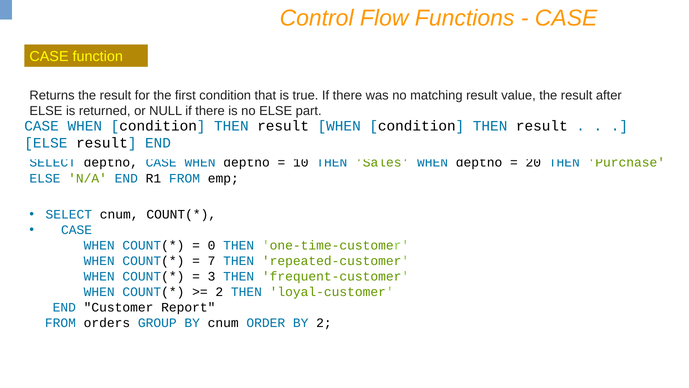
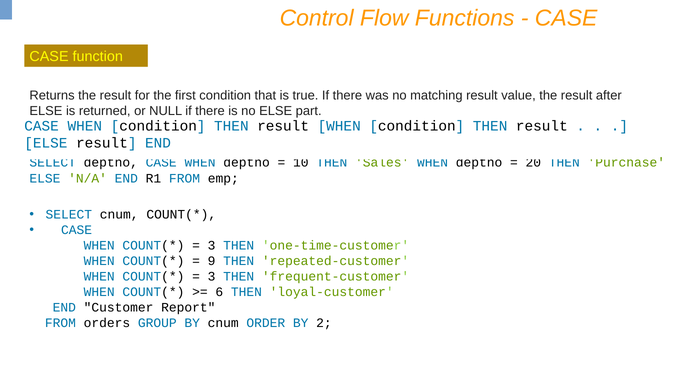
0: 0 -> 3 (212, 245)
7: 7 -> 9 (212, 261)
2: 2 -> 6 (219, 292)
